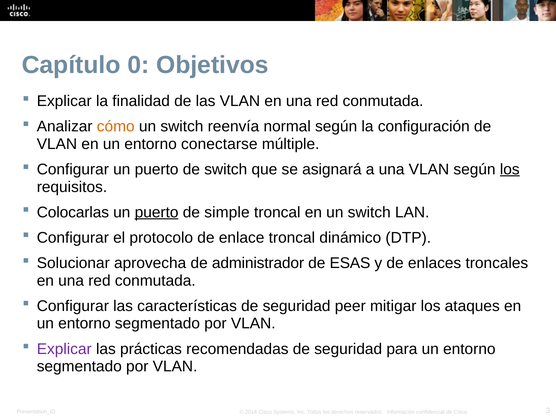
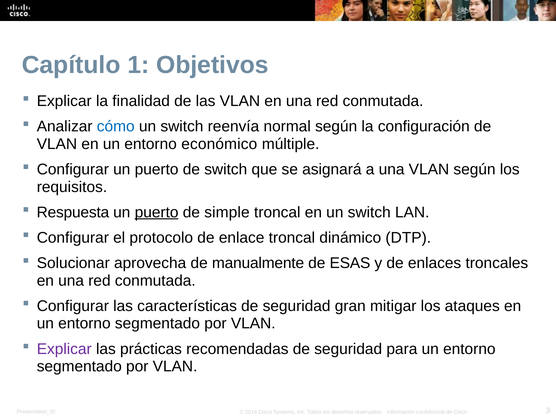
0: 0 -> 1 (138, 65)
cómo colour: orange -> blue (116, 126)
conectarse: conectarse -> económico (219, 144)
los underline: present -> none (510, 169)
Colocarlas: Colocarlas -> Respuesta (73, 212)
administrador: administrador -> manualmente (258, 263)
peer: peer -> gran (350, 306)
